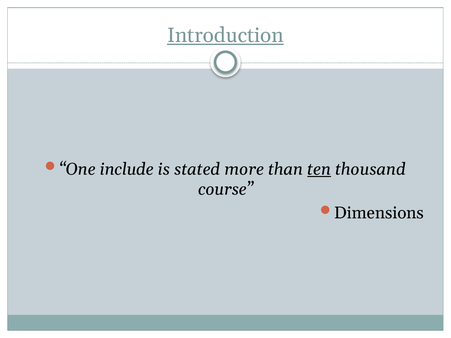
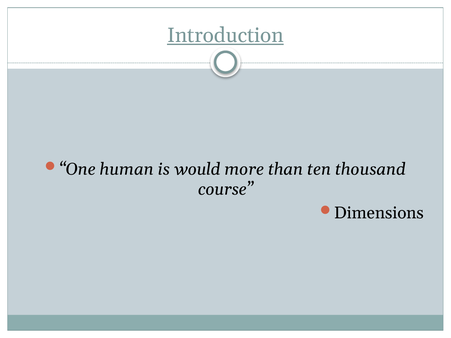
include: include -> human (127, 169)
stated: stated -> would (197, 169)
ten underline: present -> none (319, 169)
